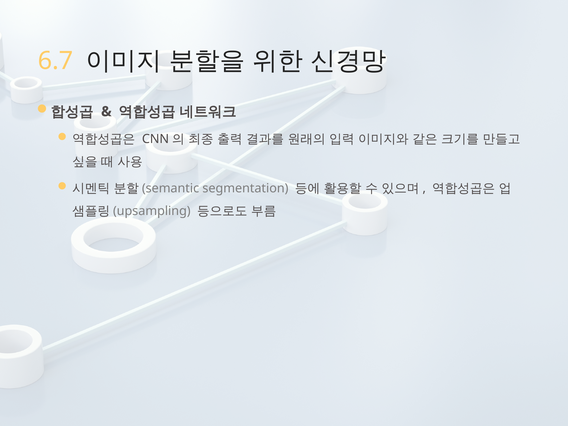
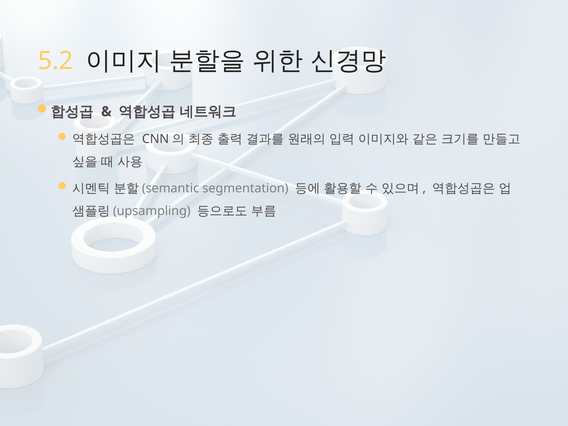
6.7: 6.7 -> 5.2 (56, 61)
